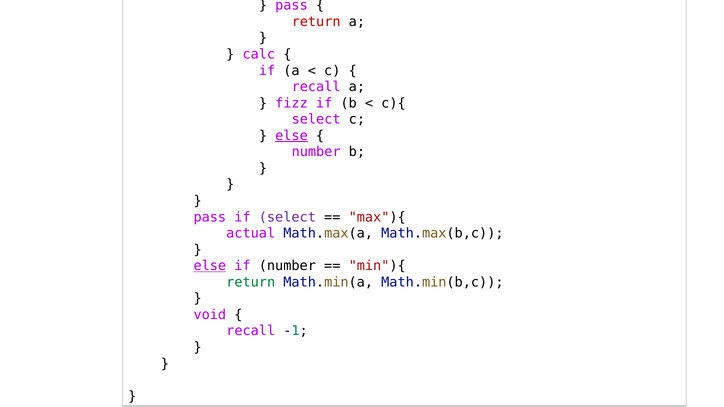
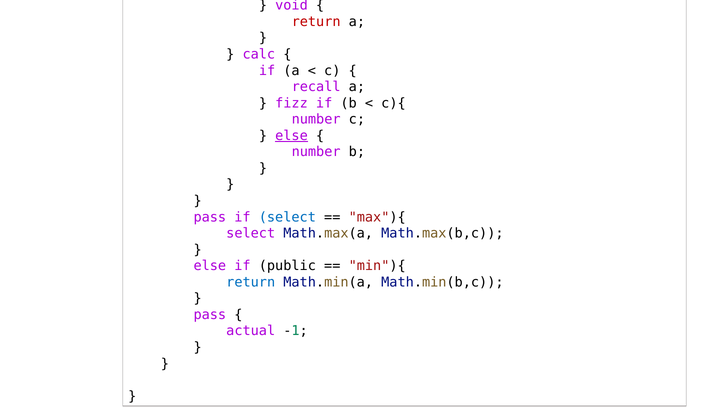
pass: pass -> void (291, 5)
select: select -> number (316, 119)
select colour: purple -> blue (287, 217)
actual: actual -> select (251, 233)
else underline: present -> none (210, 266)
if number: number -> public (287, 266)
return colour: green -> blue (251, 282)
void: void -> pass (210, 315)
recall: recall -> actual (251, 331)
